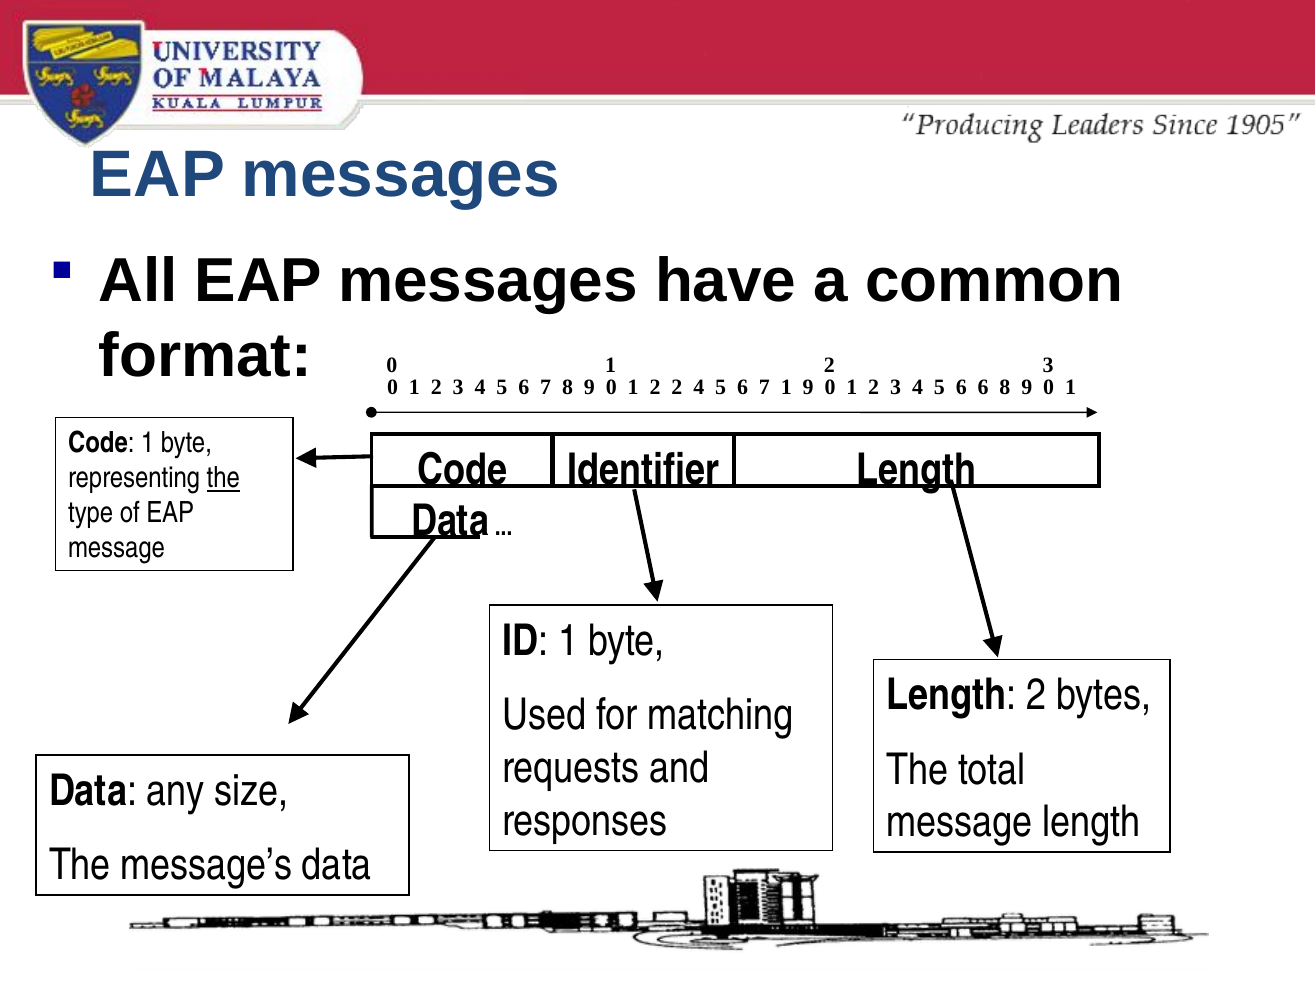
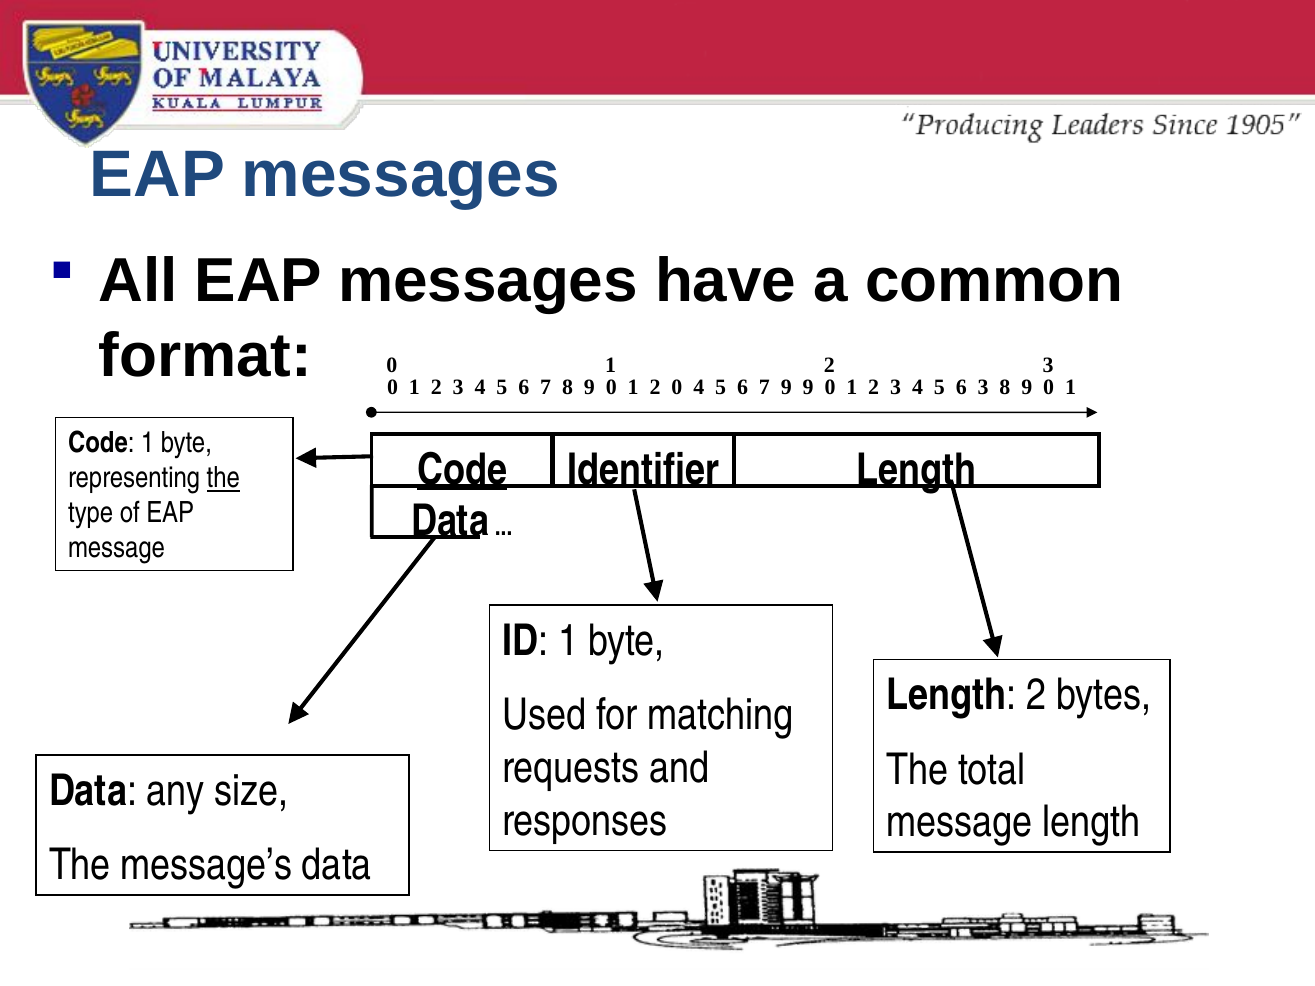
2 2: 2 -> 0 (677, 387)
7 1: 1 -> 9 (786, 387)
6 6: 6 -> 3 (983, 387)
Code underline: none -> present (462, 470)
